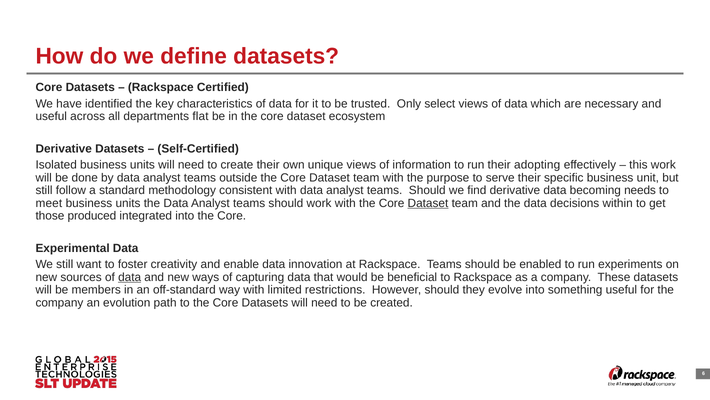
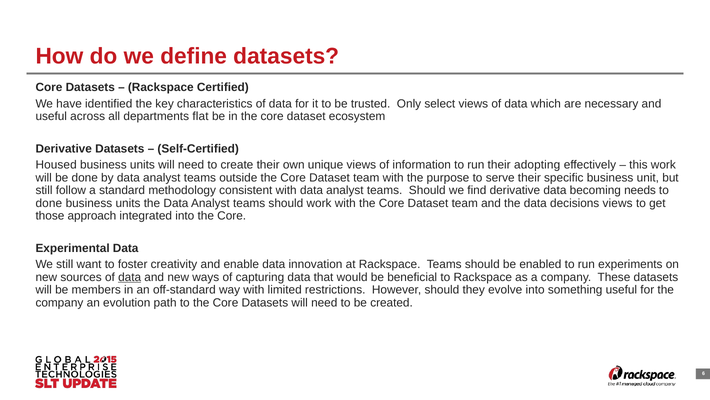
Isolated: Isolated -> Housed (56, 165)
meet: meet -> done (49, 203)
Dataset underline: present -> none (428, 203)
decisions within: within -> views (618, 203)
produced: produced -> approach (92, 216)
